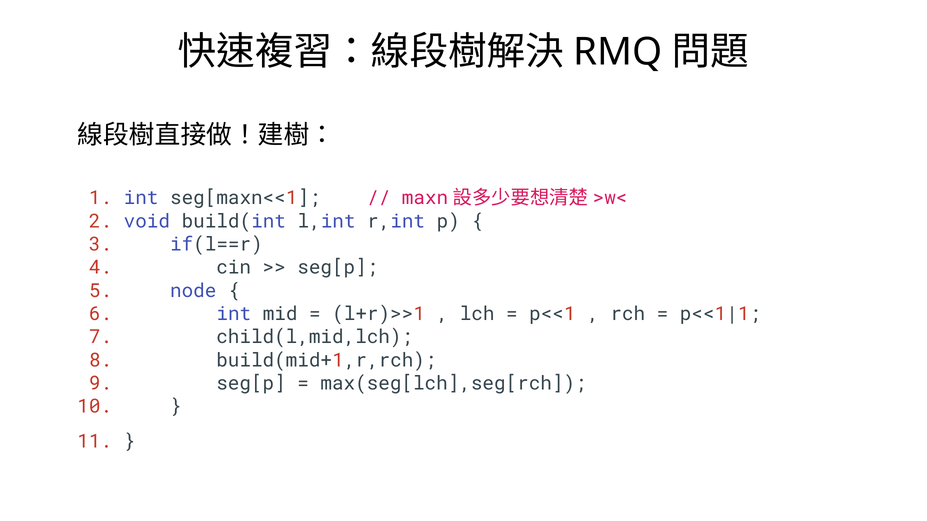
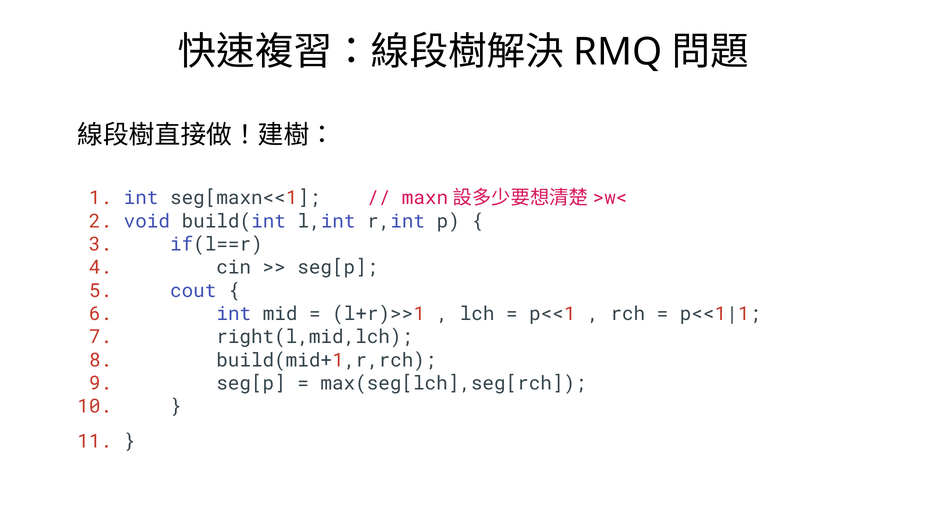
node: node -> cout (193, 291)
child(l,mid,lch: child(l,mid,lch -> right(l,mid,lch (315, 337)
